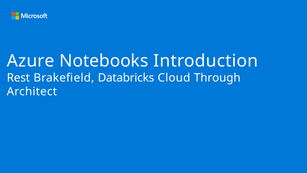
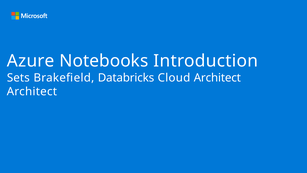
Rest: Rest -> Sets (18, 78)
Cloud Through: Through -> Architect (217, 78)
